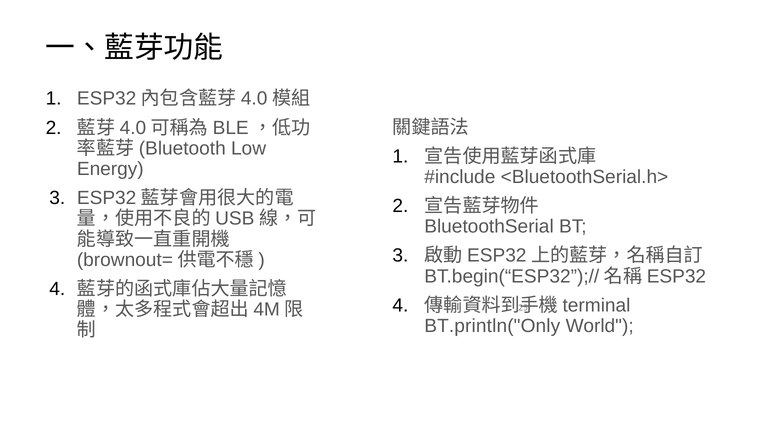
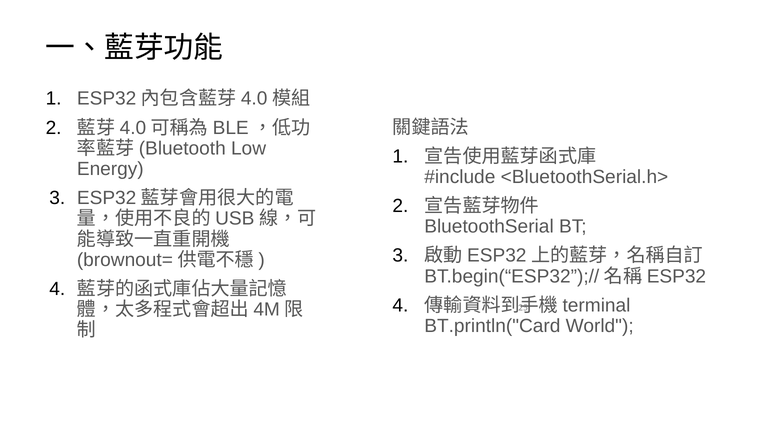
BT.println("Only: BT.println("Only -> BT.println("Card (492, 326)
